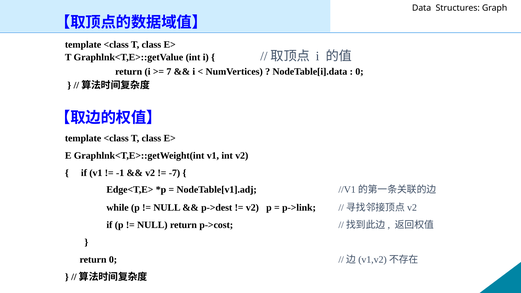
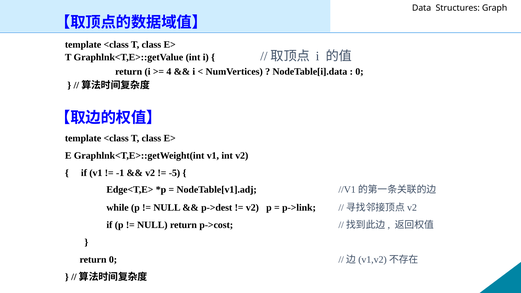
7: 7 -> 4 (169, 72)
-7: -7 -> -5 (174, 173)
